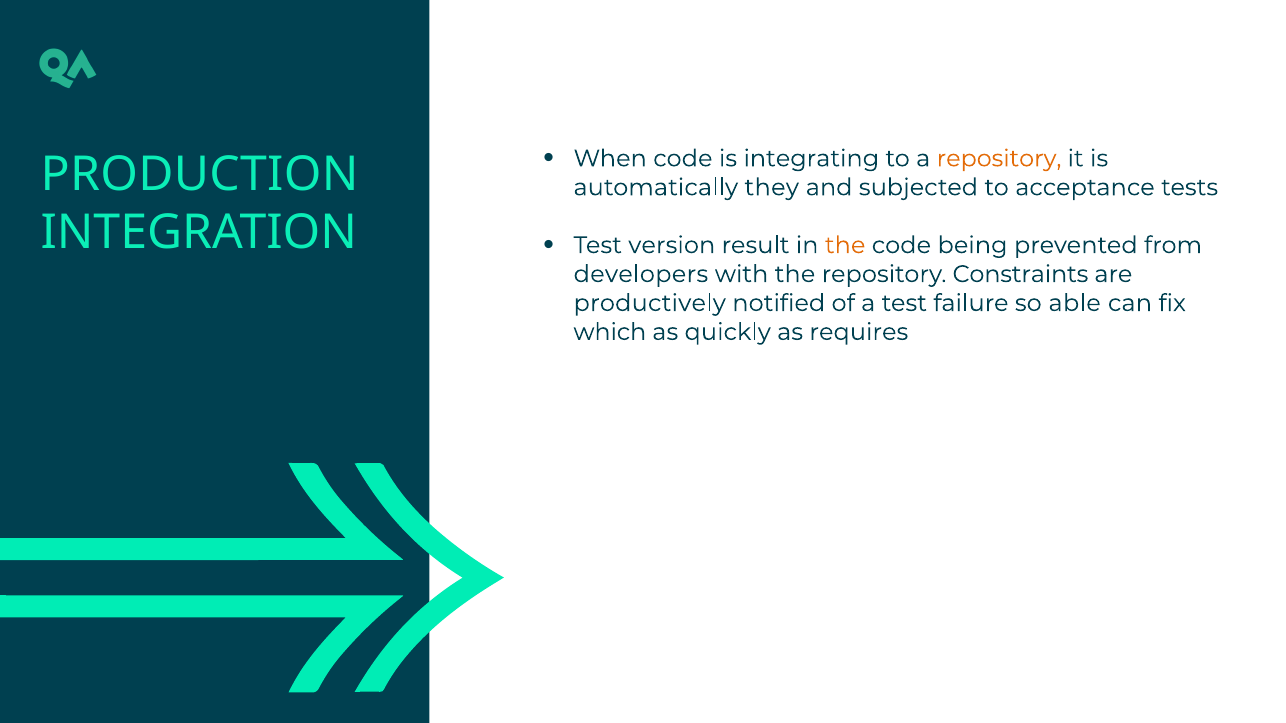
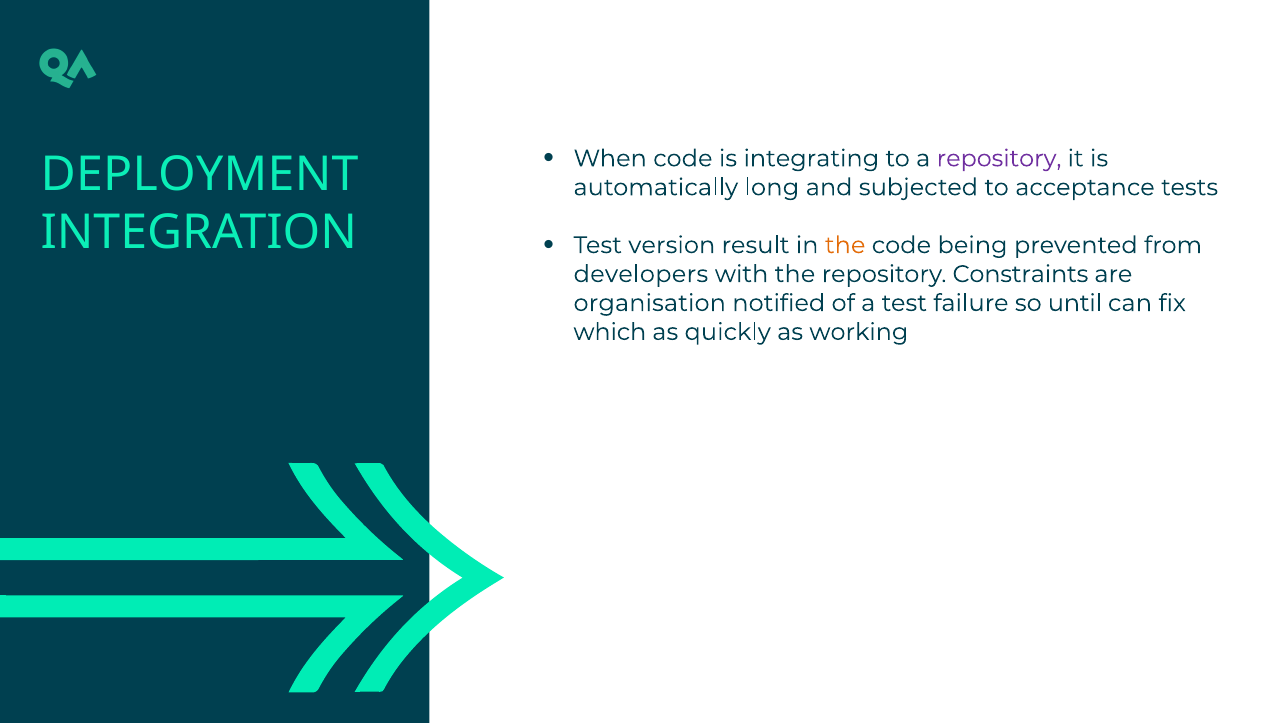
repository colour: orange -> purple (999, 159)
PRODUCTION: PRODUCTION -> DEPLOYMENT (200, 175)
they: they -> long (772, 187)
productively: productively -> organisation (650, 303)
able: able -> until (1075, 303)
requires: requires -> working (859, 332)
